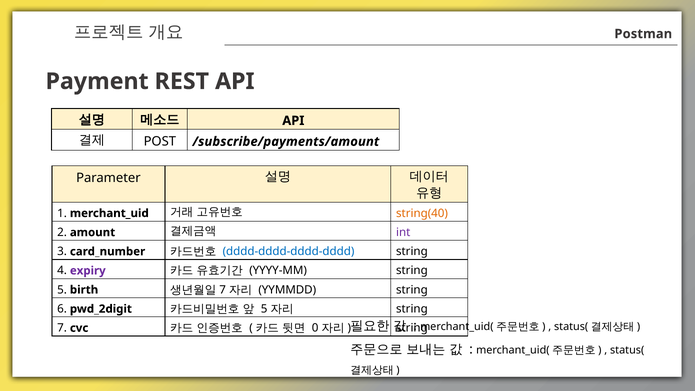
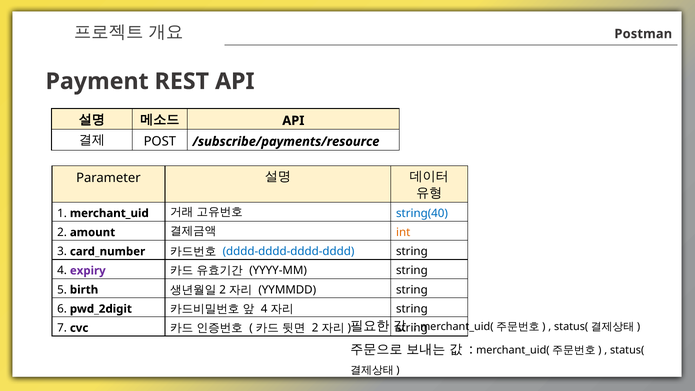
/subscribe/payments/amount: /subscribe/payments/amount -> /subscribe/payments/resource (286, 142)
string(40 colour: orange -> blue (422, 213)
int colour: purple -> orange (403, 232)
7: 7 -> 2 (223, 290)
5: 5 -> 4 (264, 309)
0: 0 -> 2 (315, 328)
